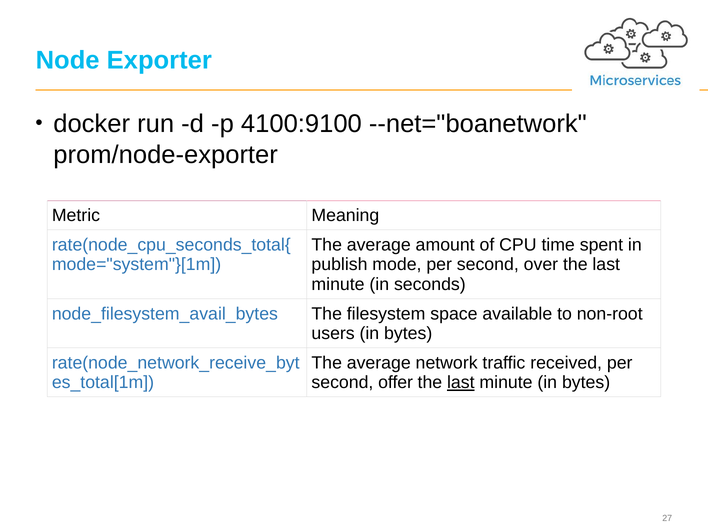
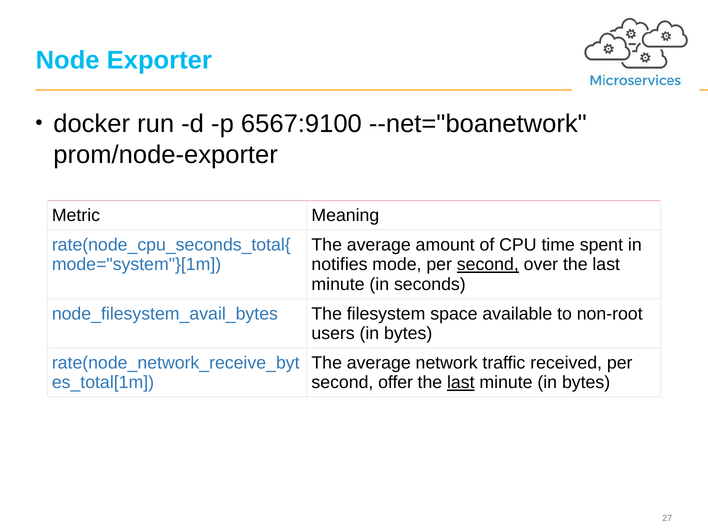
4100:9100: 4100:9100 -> 6567:9100 (301, 124)
publish: publish -> notifies (339, 265)
second underline: none -> present (488, 265)
